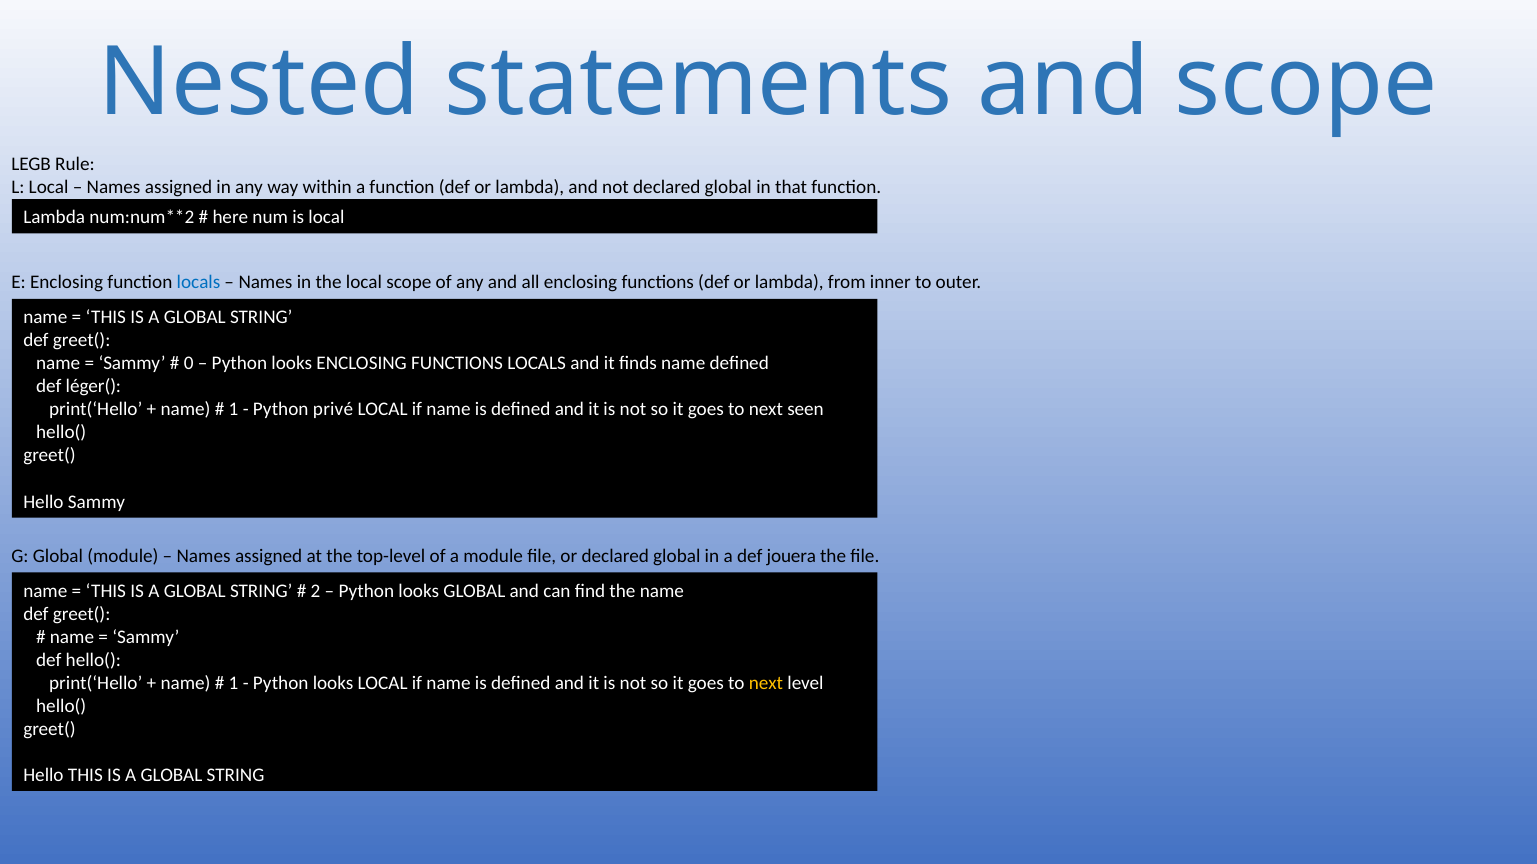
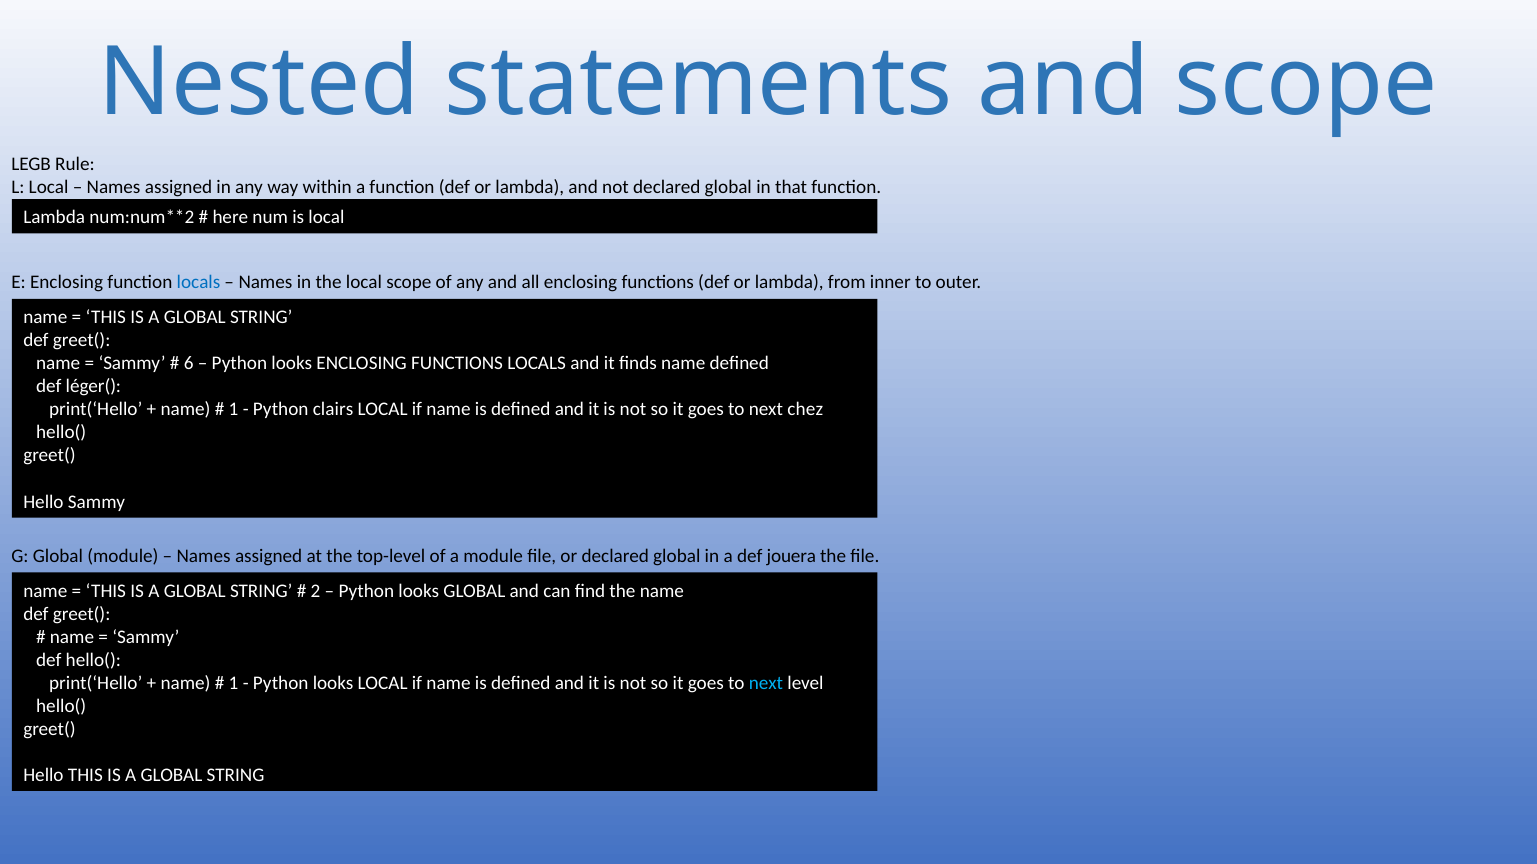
0: 0 -> 6 (189, 364)
privé: privé -> clairs (333, 410)
seen: seen -> chez (805, 410)
next colour: yellow -> light blue (766, 683)
